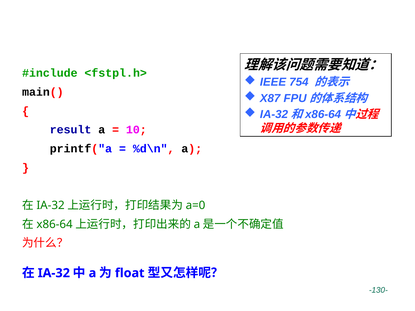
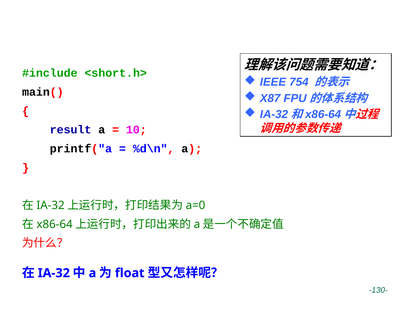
<fstpl.h>: <fstpl.h> -> <short.h> (116, 73)
